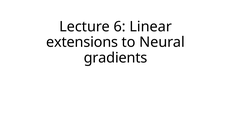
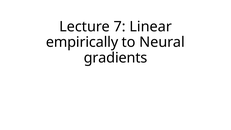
6: 6 -> 7 (120, 27)
extensions: extensions -> empirically (82, 42)
